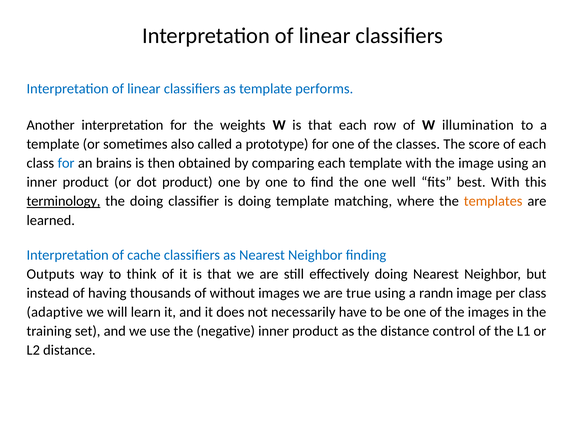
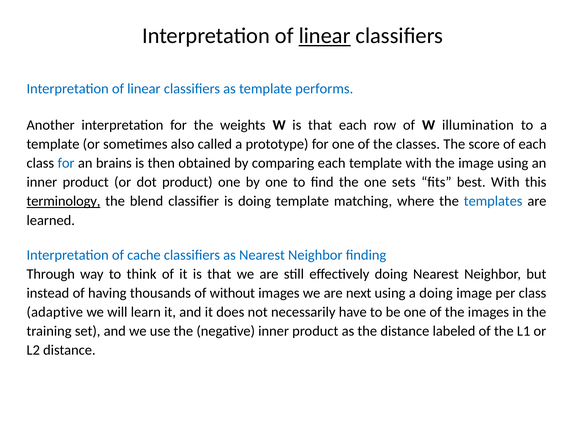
linear underline: none -> present (325, 36)
well: well -> sets (404, 182)
the doing: doing -> blend (147, 201)
templates colour: orange -> blue (493, 201)
Outputs: Outputs -> Through (51, 274)
true: true -> next (359, 293)
a randn: randn -> doing (436, 293)
control: control -> labeled (454, 331)
